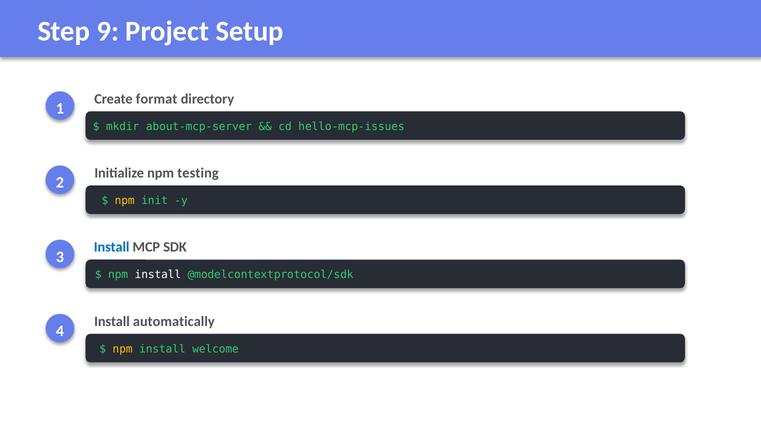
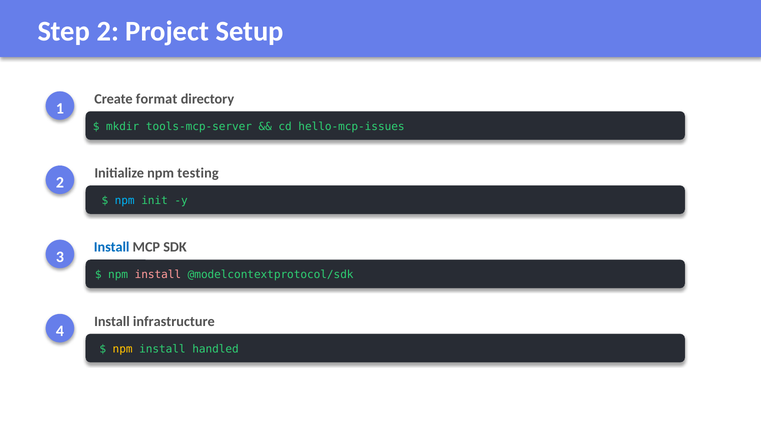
Step 9: 9 -> 2 (108, 31)
about-mcp-server: about-mcp-server -> tools-mcp-server (199, 126)
npm colour: yellow -> light blue (125, 201)
install colour: white -> pink (158, 275)
automatically: automatically -> infrastructure (174, 322)
welcome: welcome -> handled (215, 349)
